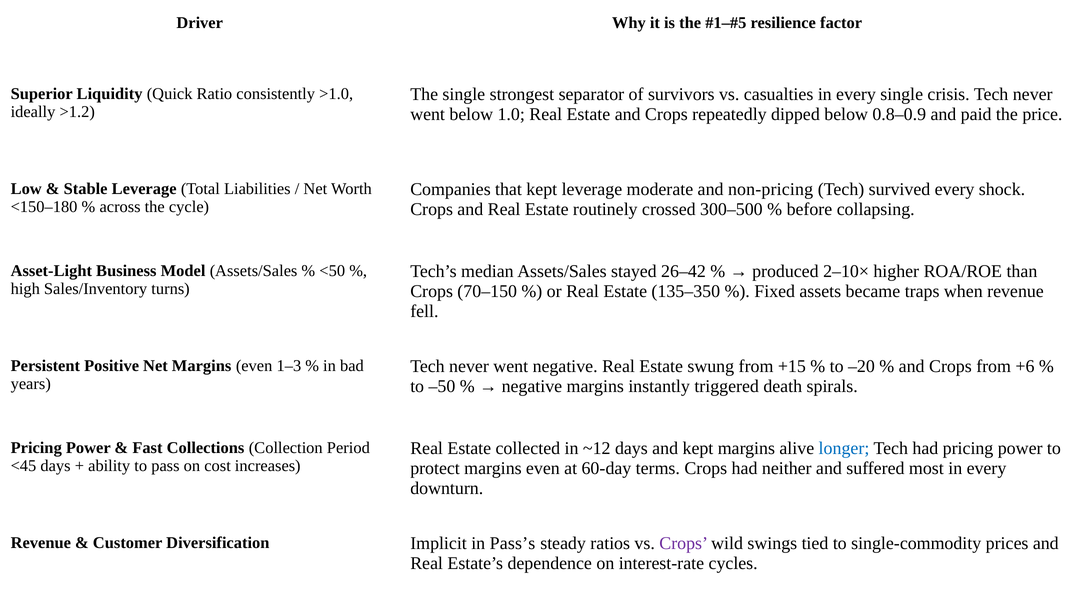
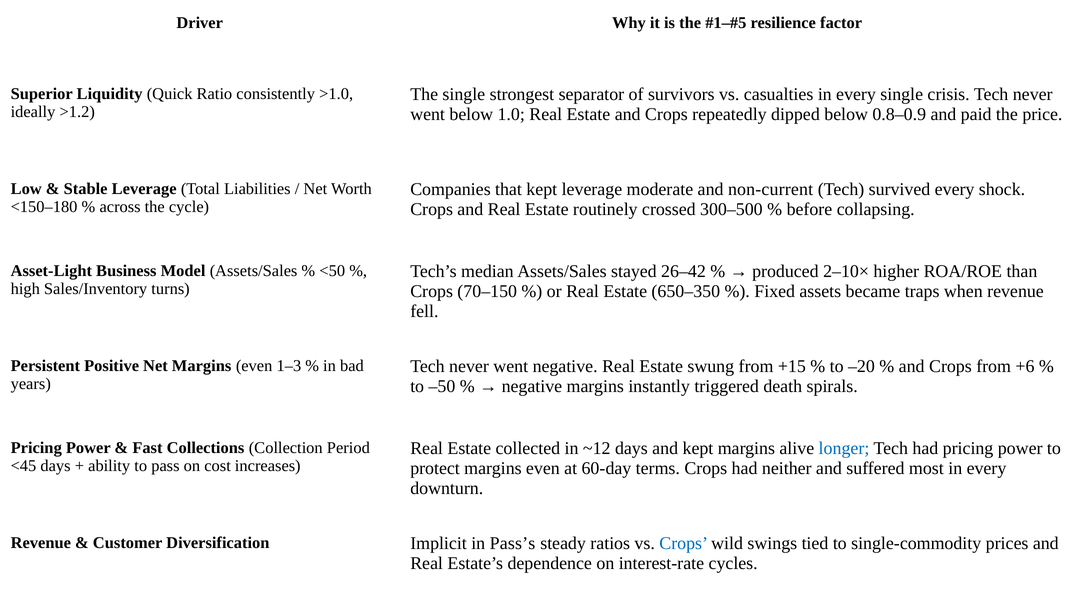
non-pricing: non-pricing -> non-current (771, 189)
135–350: 135–350 -> 650–350 (686, 291)
Crops colour: purple -> blue (684, 543)
